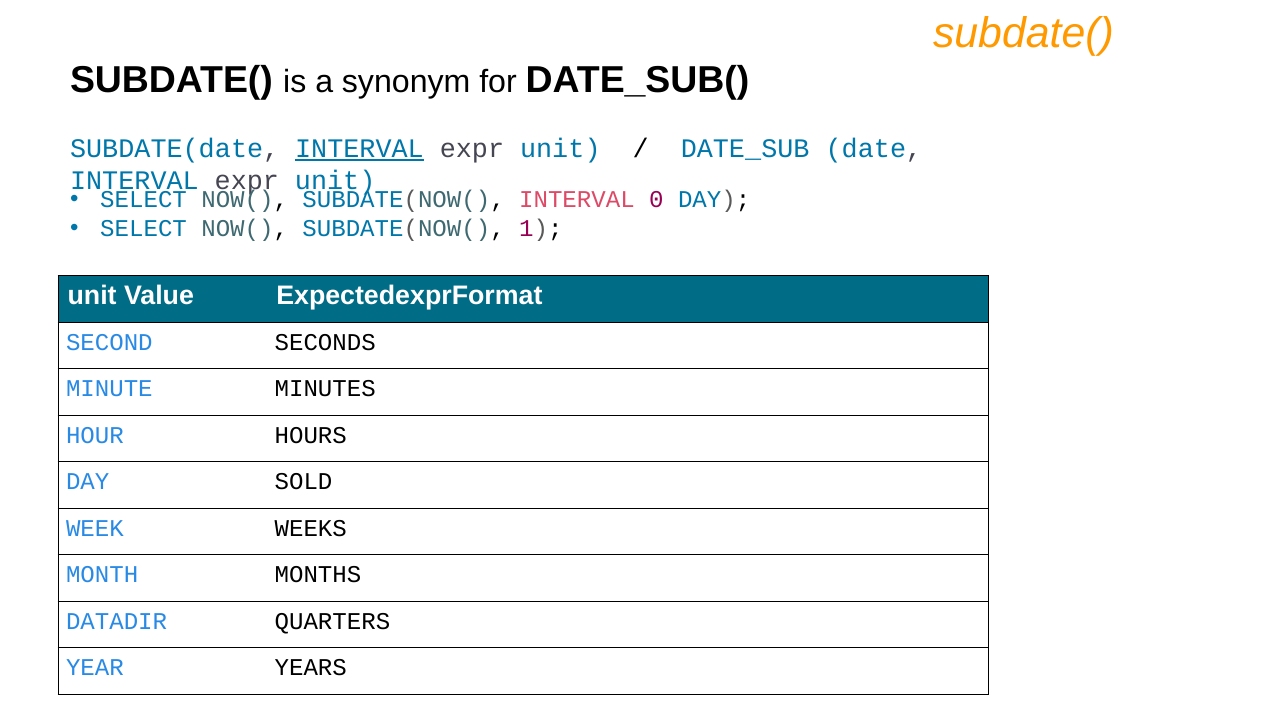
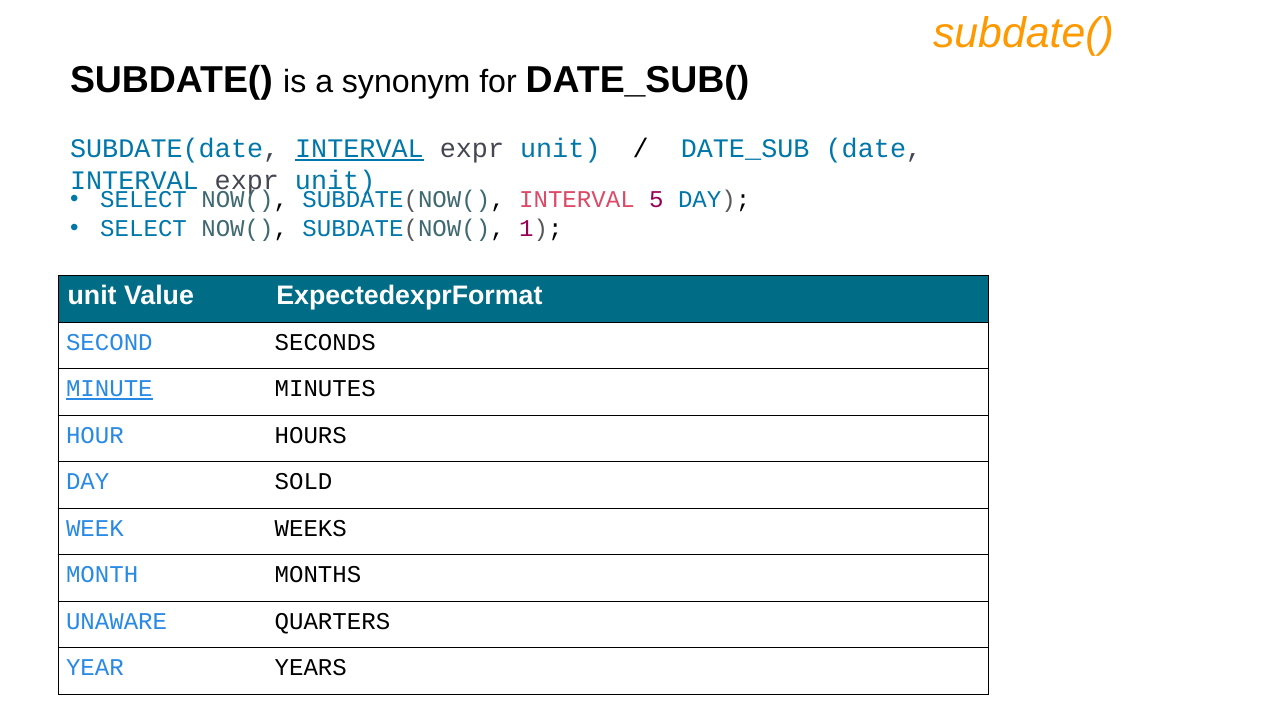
0: 0 -> 5 (656, 200)
MINUTE underline: none -> present (109, 389)
DATADIR: DATADIR -> UNAWARE (117, 622)
